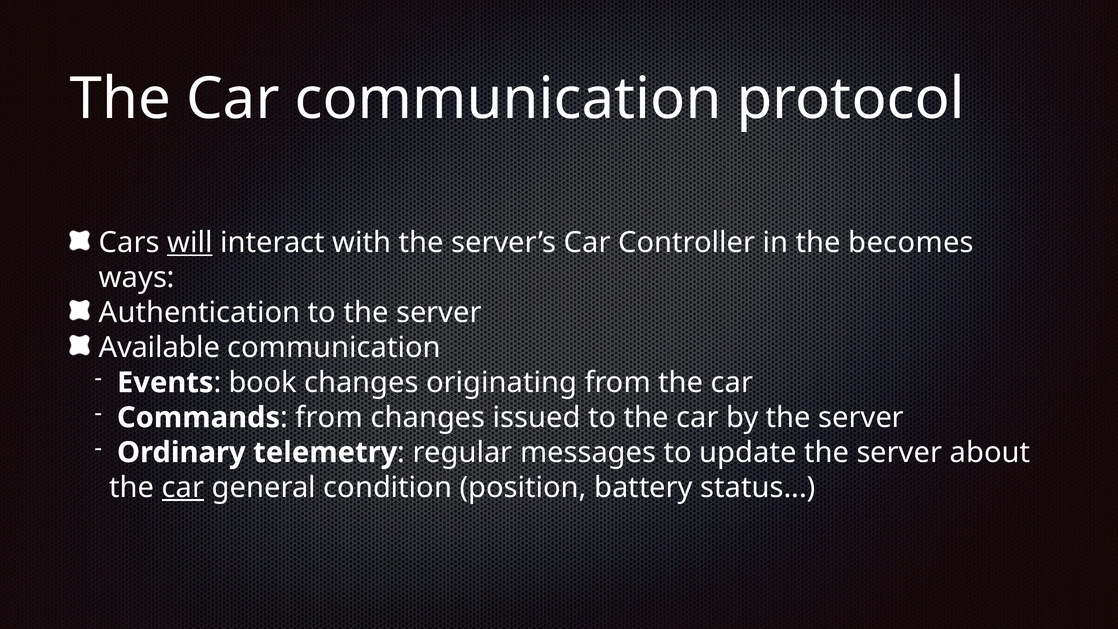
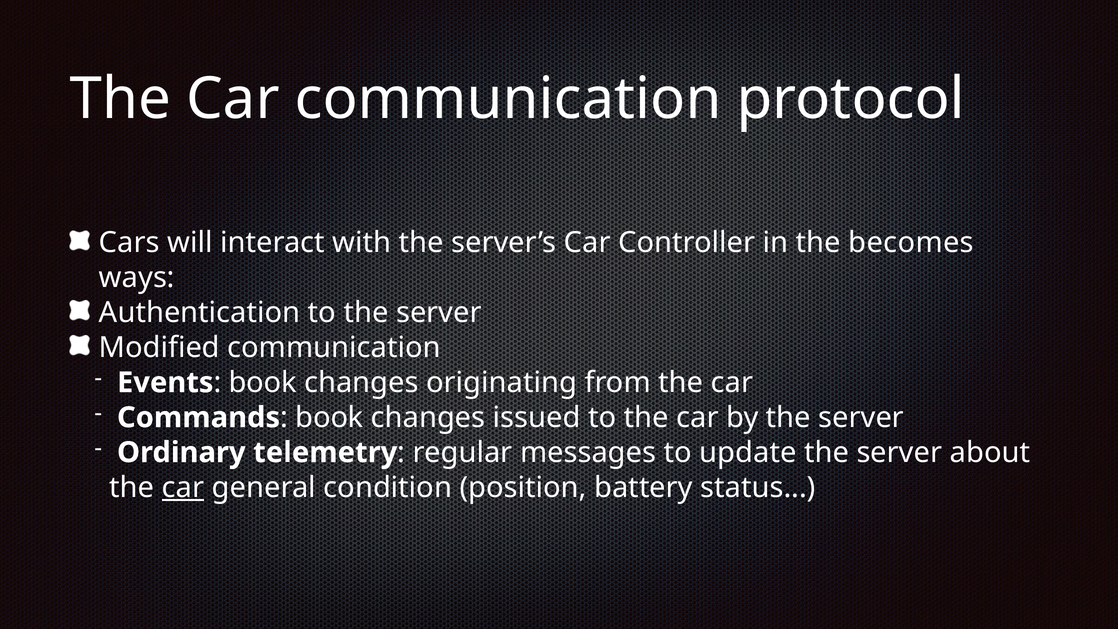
will underline: present -> none (190, 243)
Available: Available -> Modified (159, 348)
from: from -> book (329, 417)
